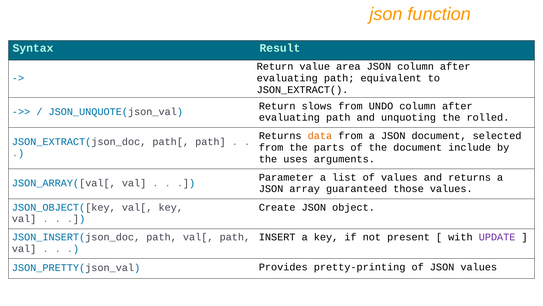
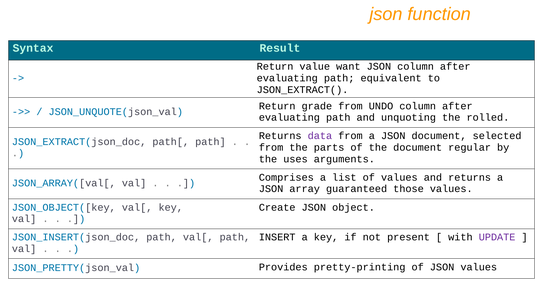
area: area -> want (348, 66)
slows: slows -> grade (317, 106)
data colour: orange -> purple (320, 136)
include: include -> regular (470, 147)
Parameter: Parameter -> Comprises (286, 177)
